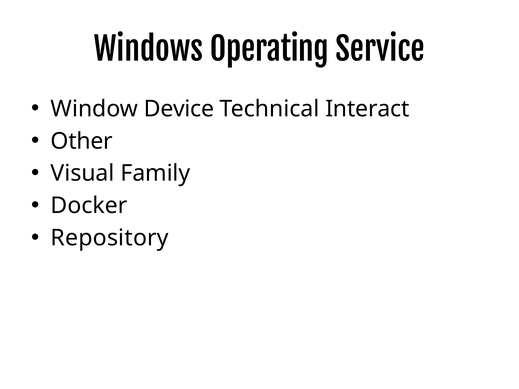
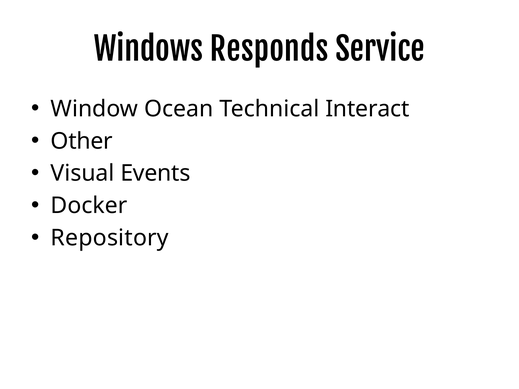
Operating: Operating -> Responds (269, 50)
Device: Device -> Ocean (179, 109)
Family: Family -> Events (155, 173)
